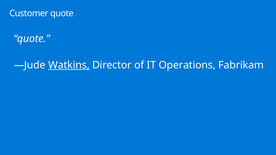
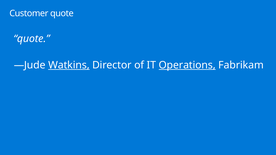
Operations underline: none -> present (187, 65)
